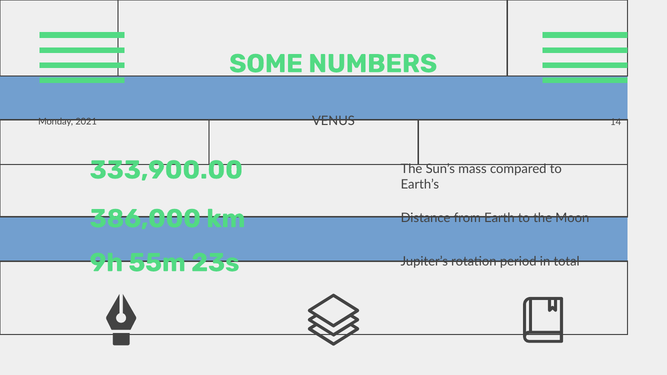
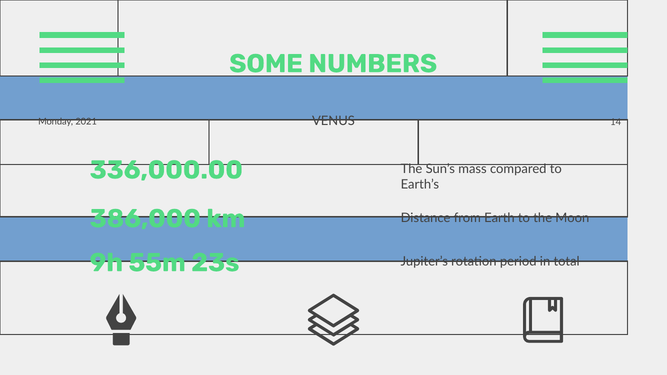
333,900.00: 333,900.00 -> 336,000.00 (166, 170)
